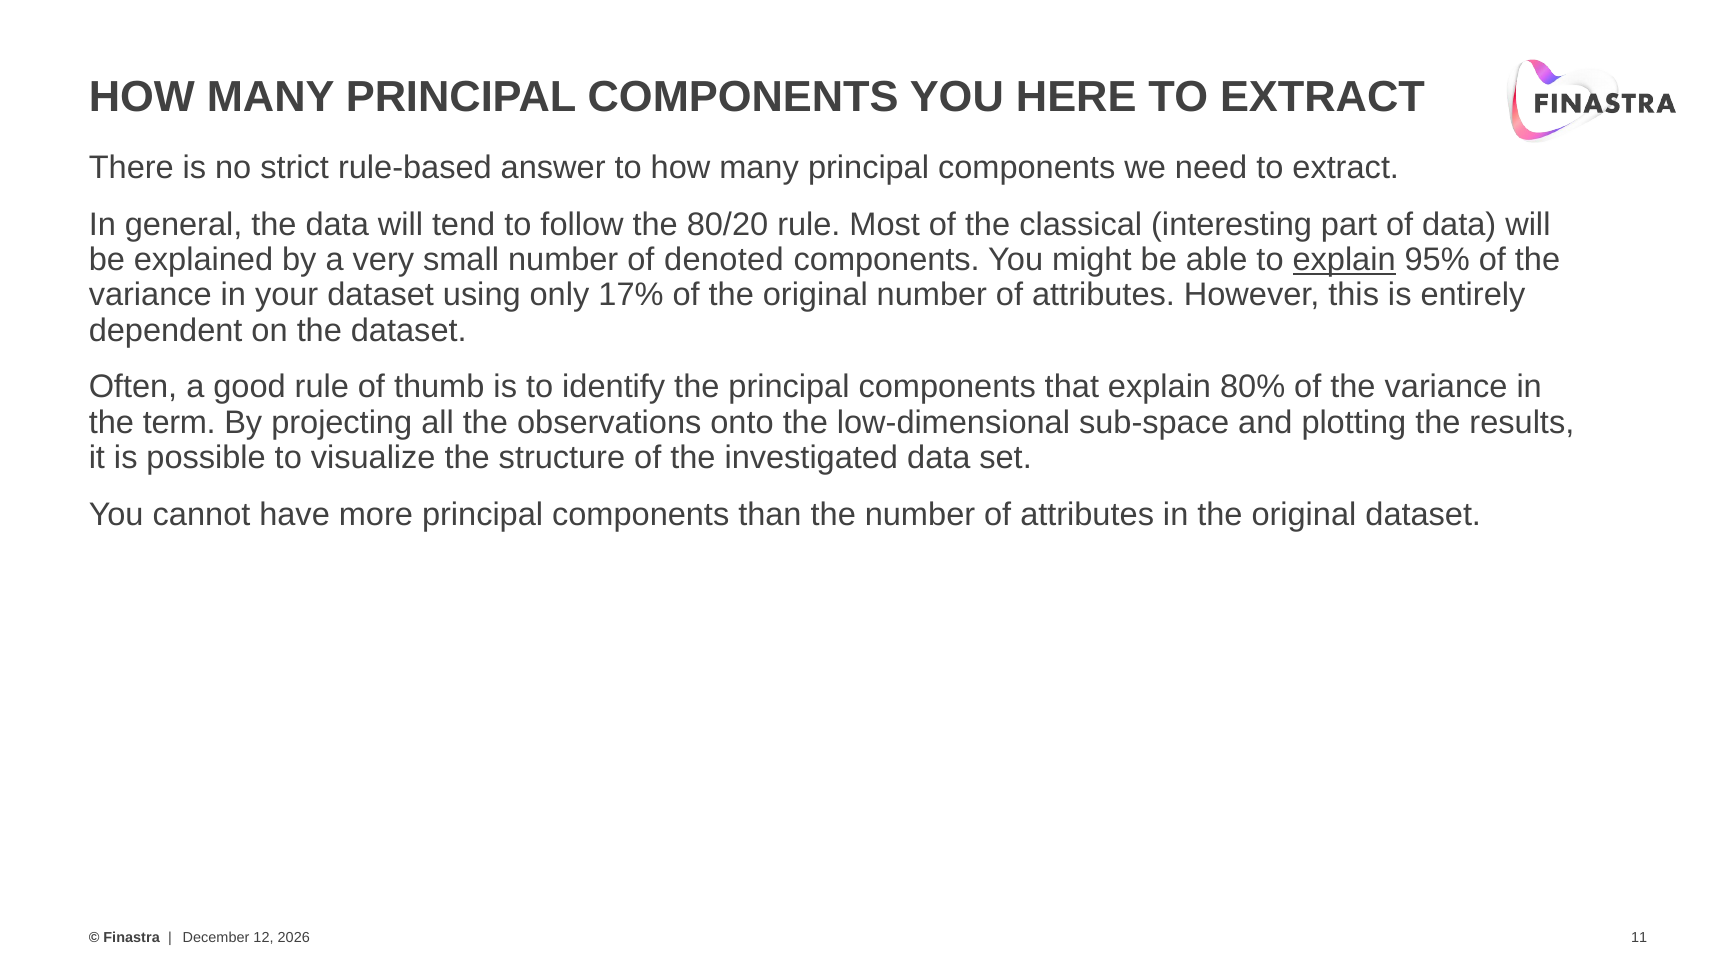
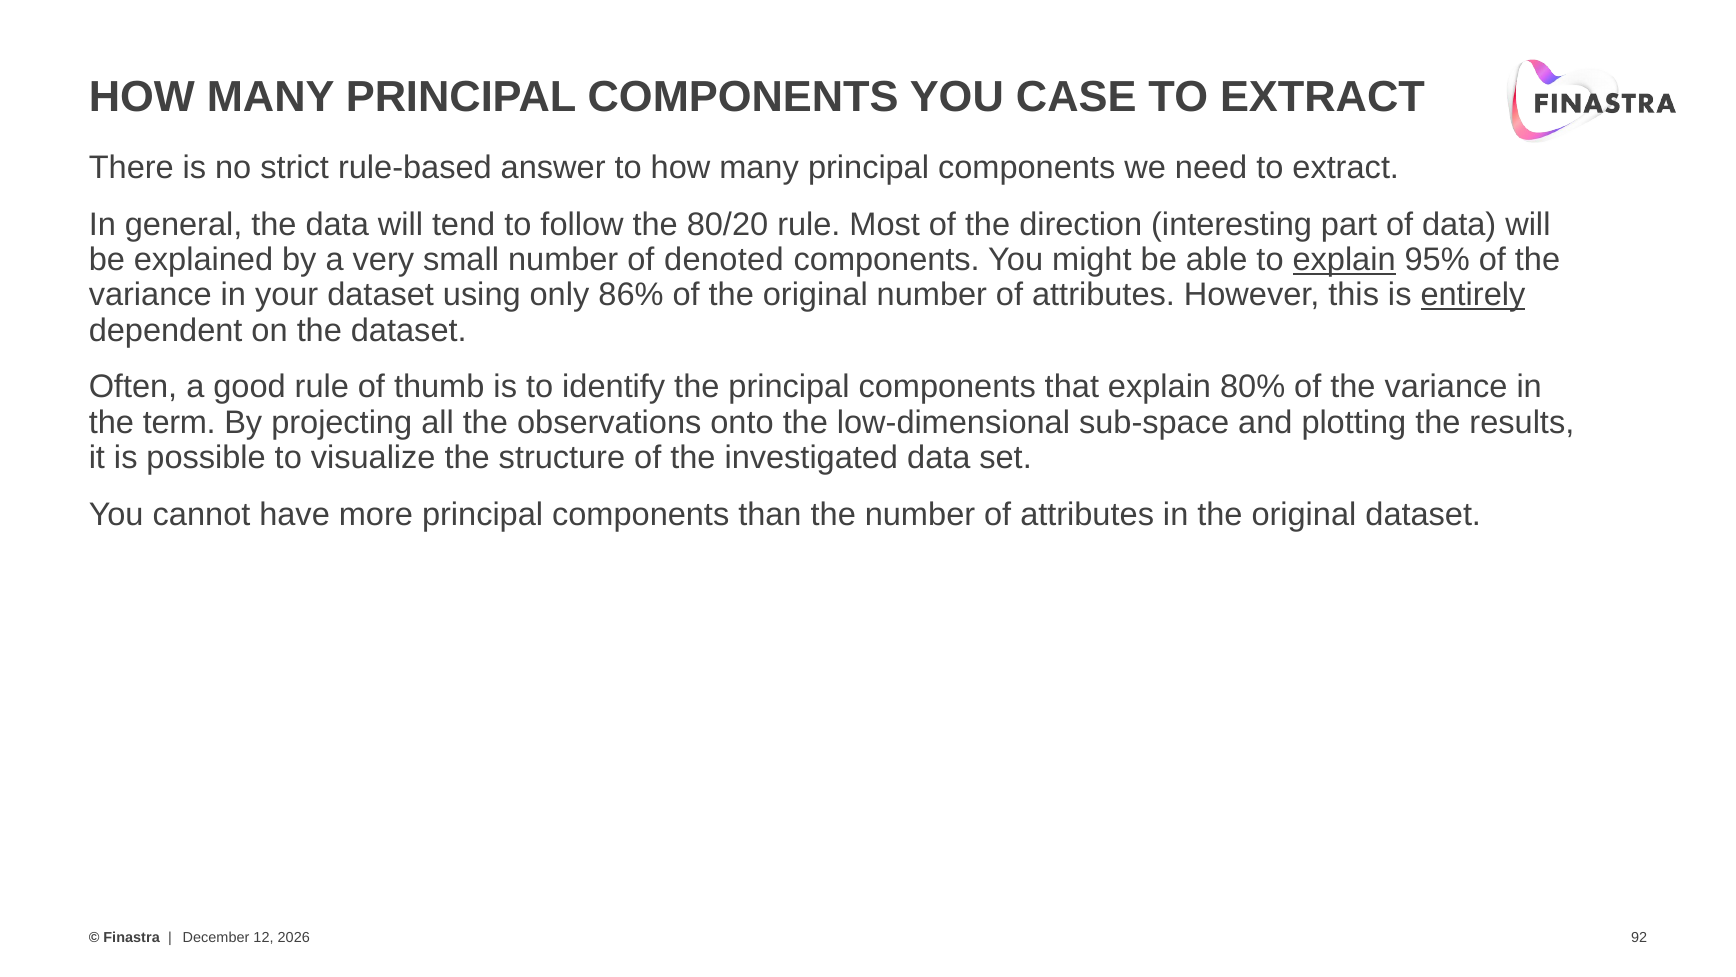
HERE: HERE -> CASE (1076, 97)
classical: classical -> direction (1081, 225)
17%: 17% -> 86% (631, 295)
entirely underline: none -> present (1473, 295)
11: 11 -> 92 (1639, 937)
